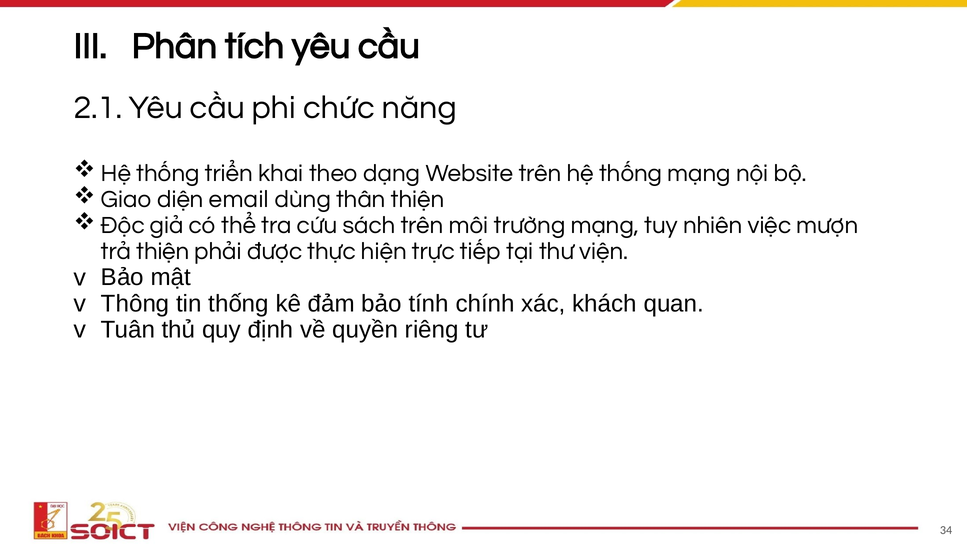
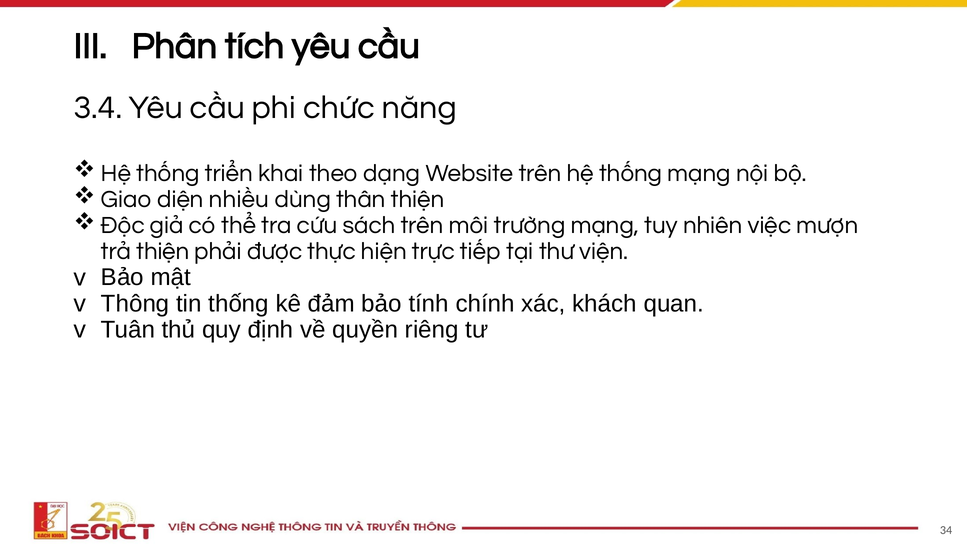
2.1: 2.1 -> 3.4 (98, 108)
email: email -> nhiều (239, 199)
